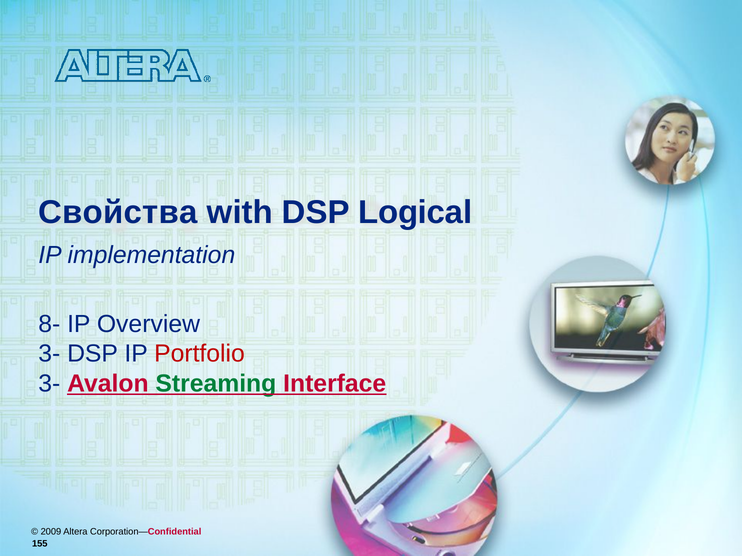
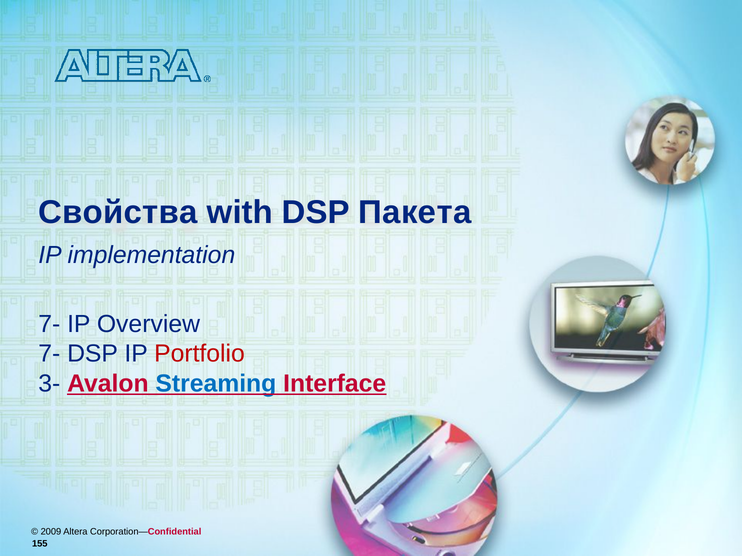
Logical: Logical -> Пакета (415, 213)
8-: 8- -> 7- (49, 324)
3-: 3- -> 7- (49, 354)
Streaming colour: green -> blue (216, 384)
